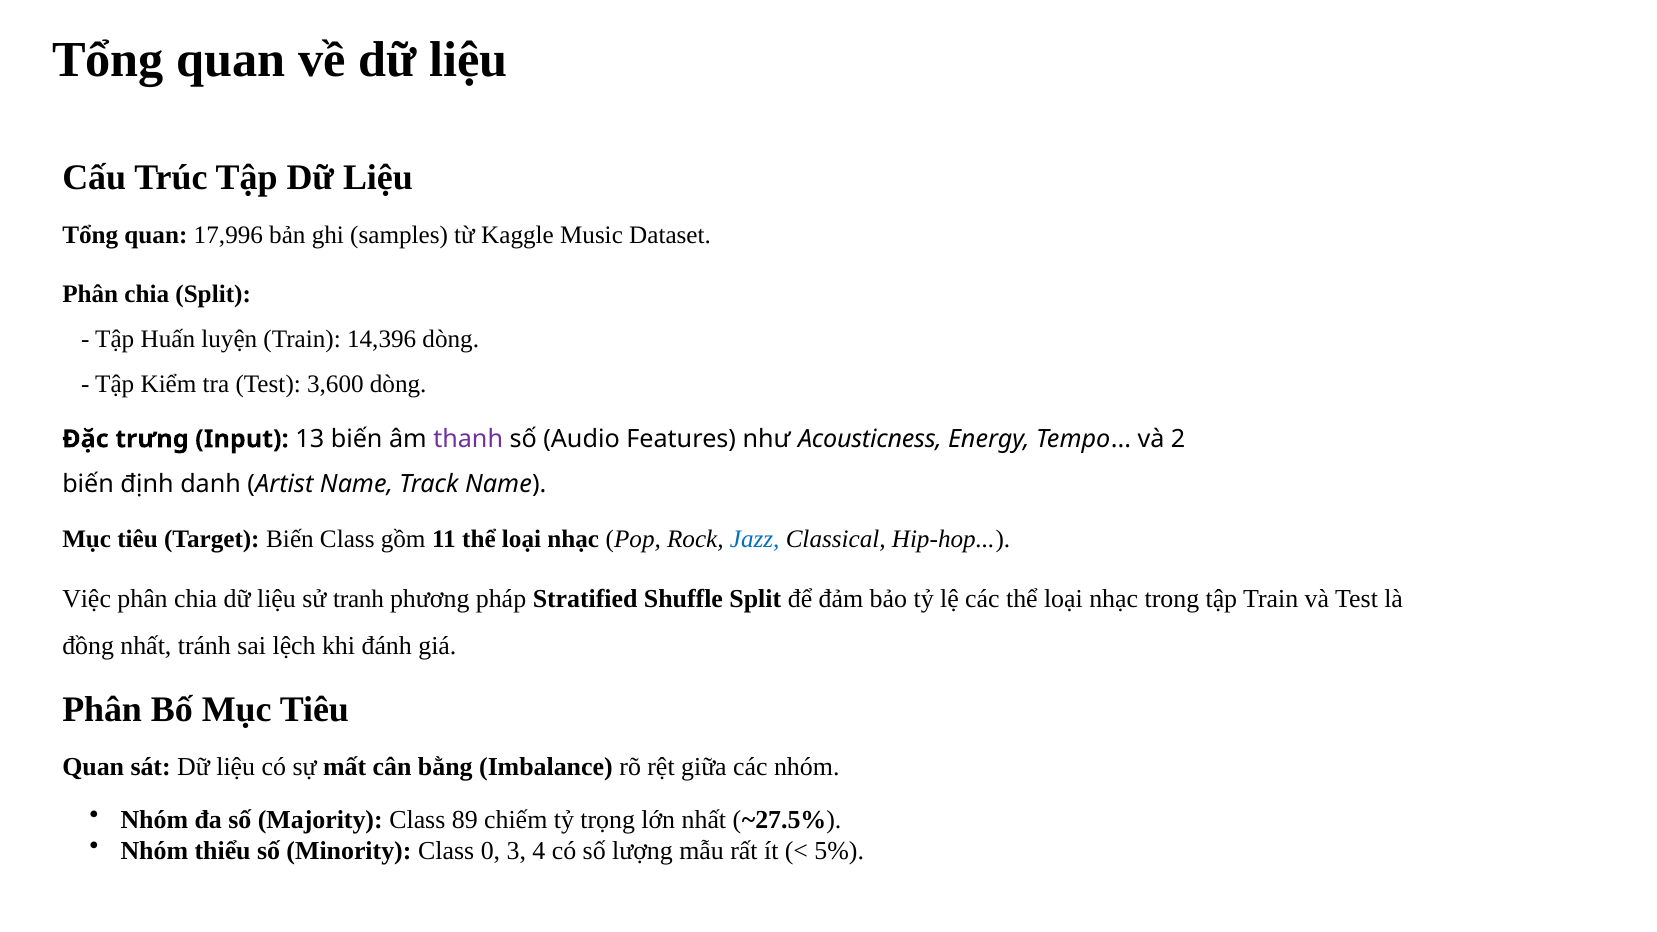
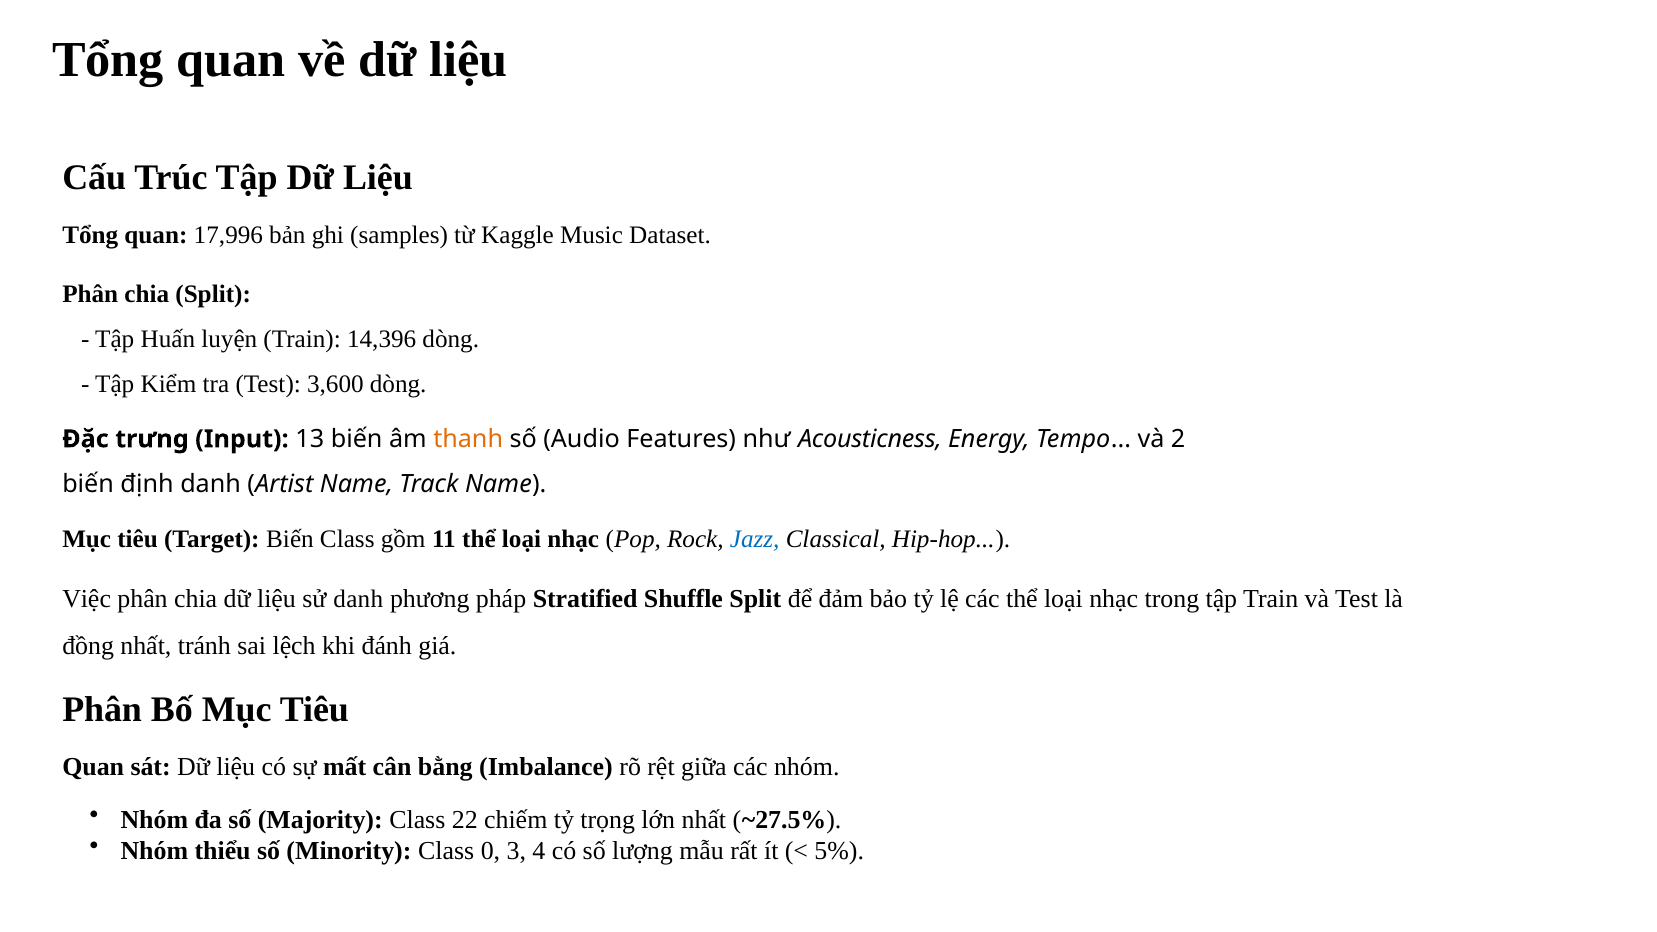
thanh colour: purple -> orange (468, 439)
sử tranh: tranh -> danh (358, 599)
89: 89 -> 22 (465, 820)
